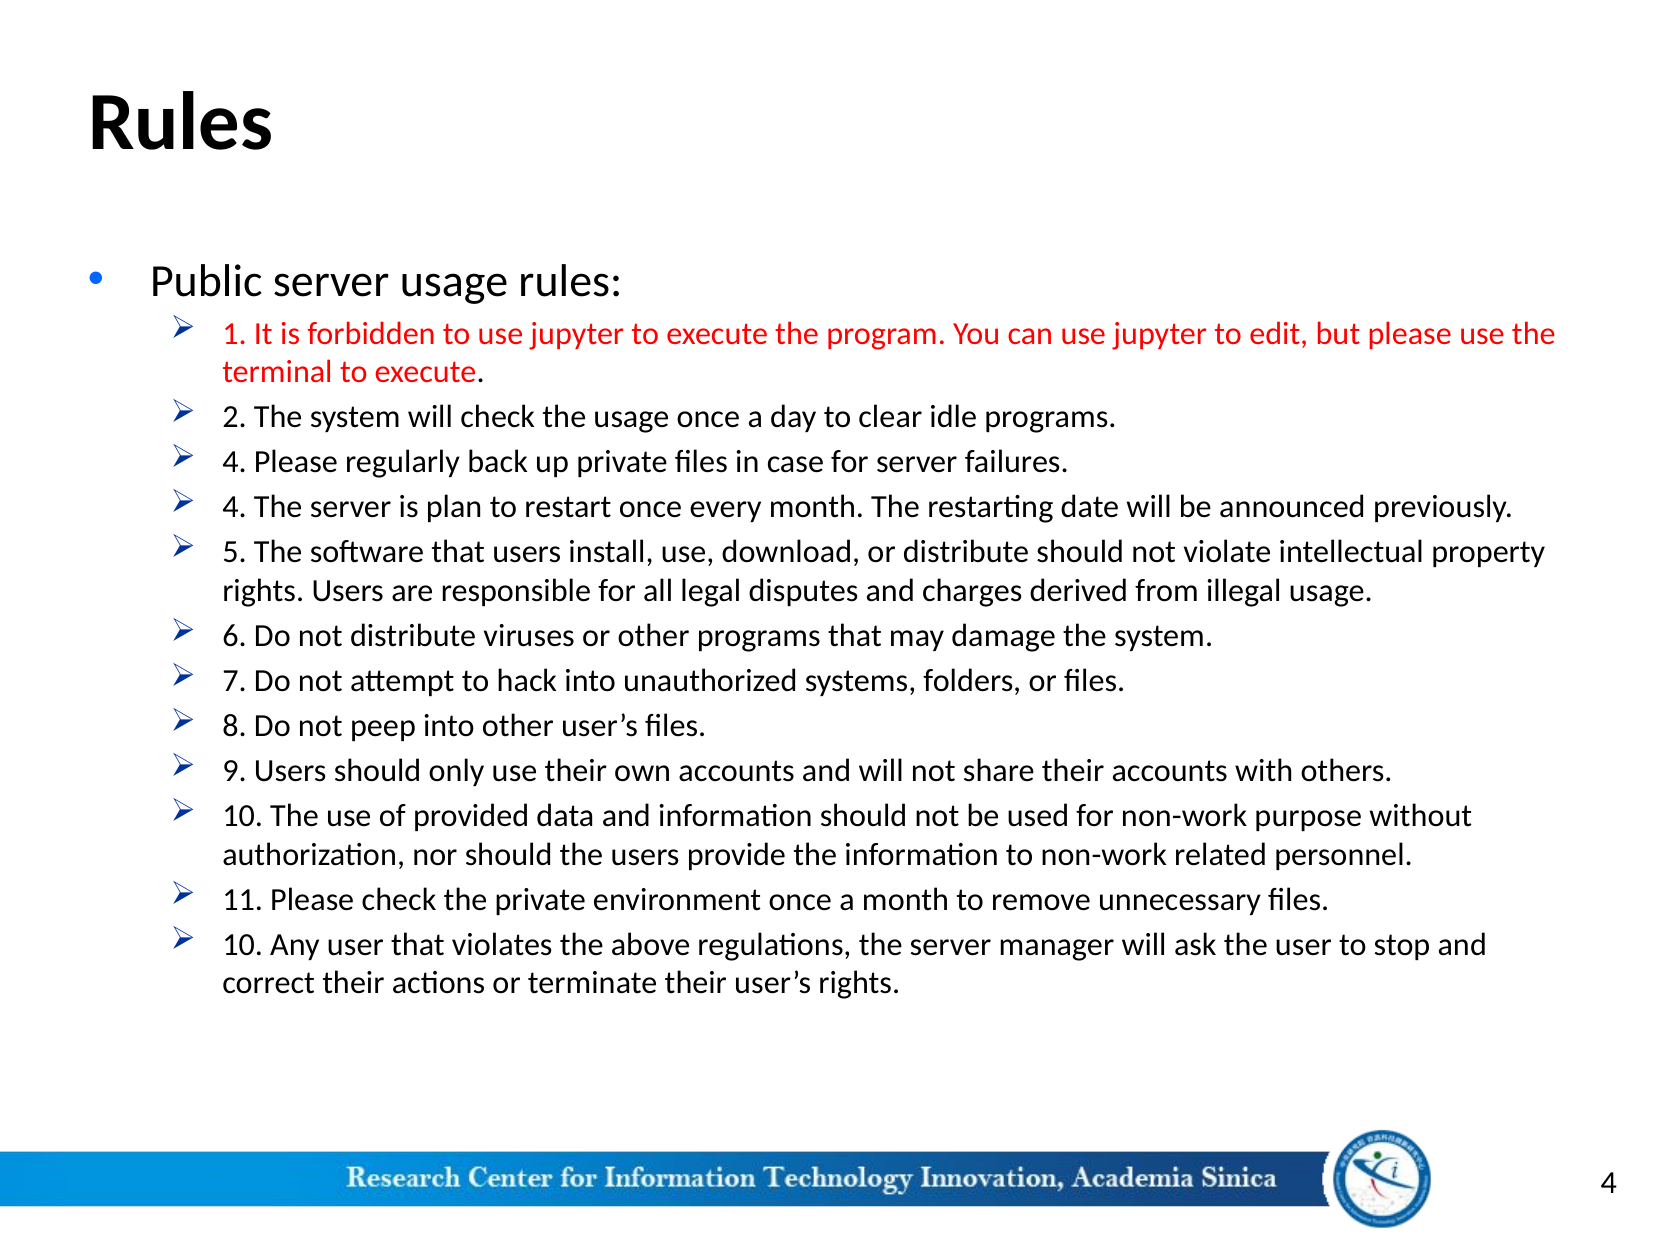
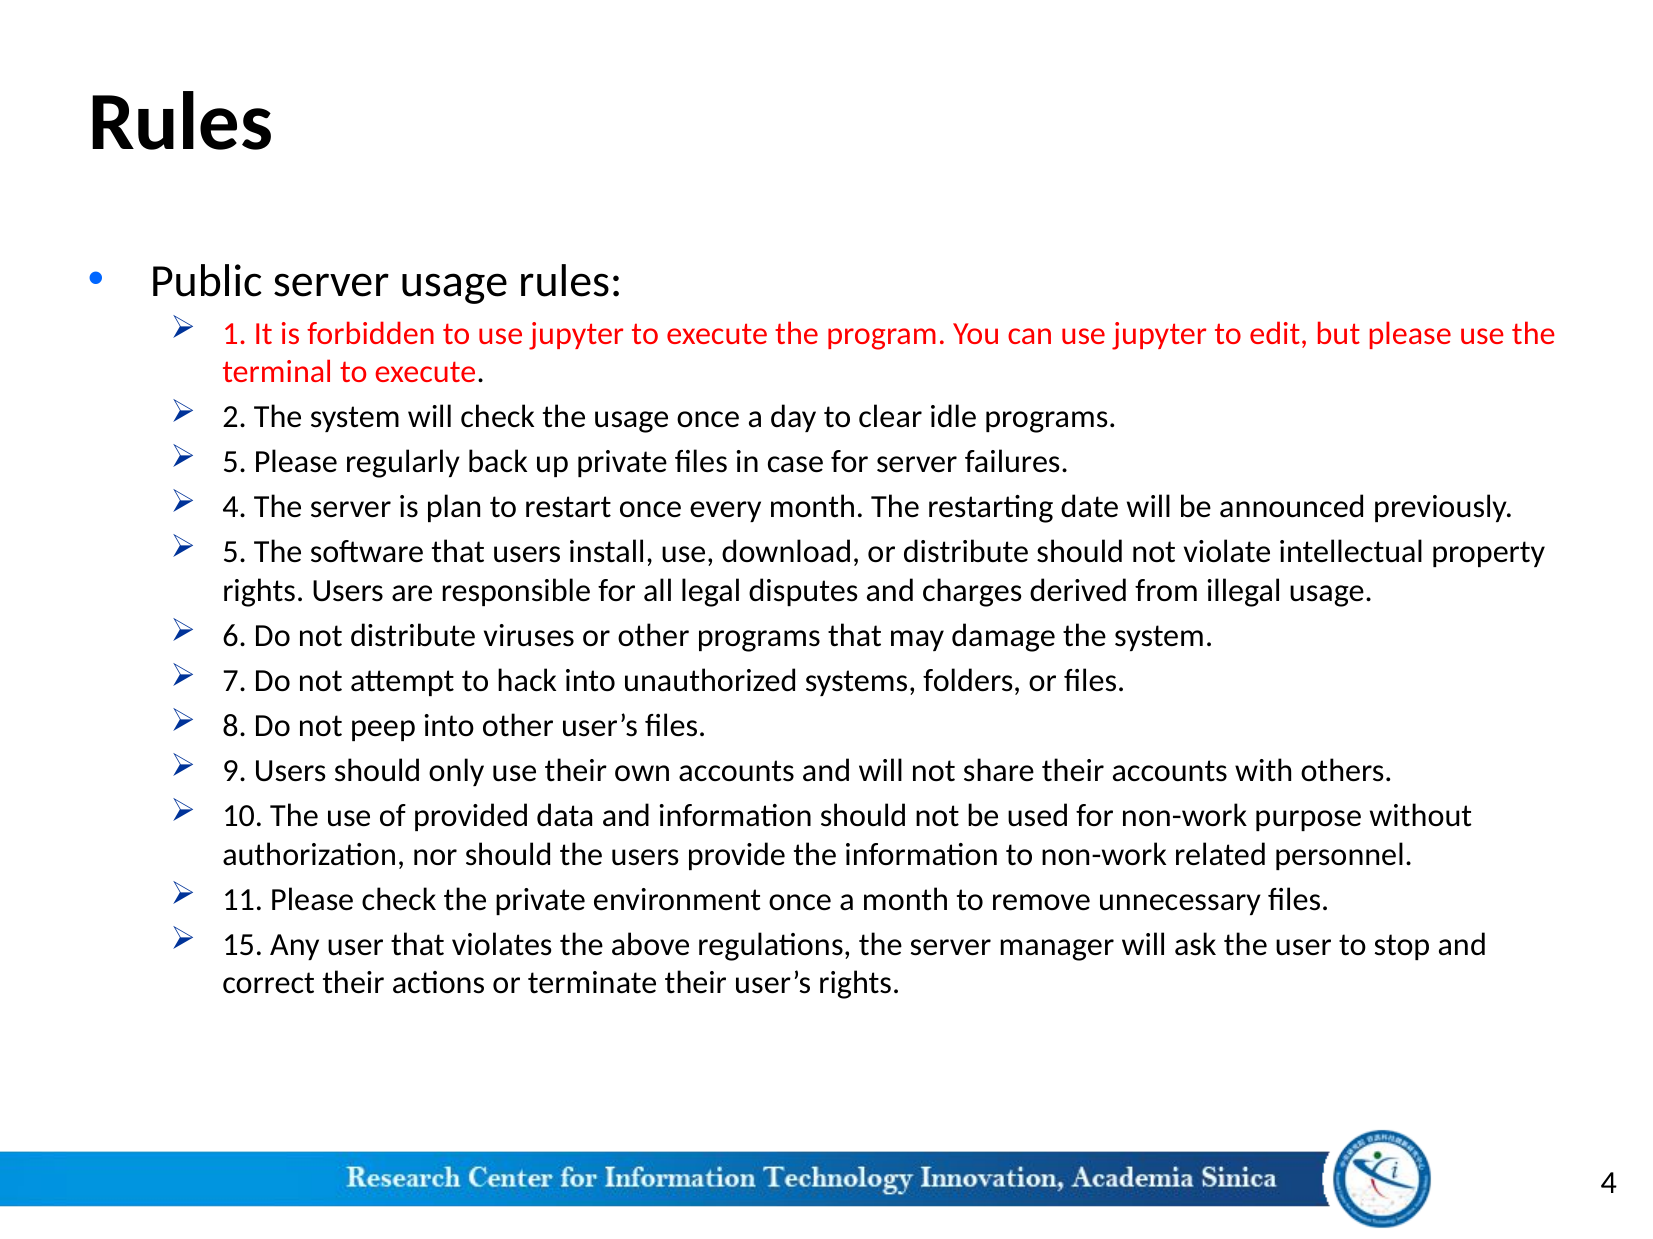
4: 4 -> 5 (234, 463)
10: 10 -> 15 (243, 945)
